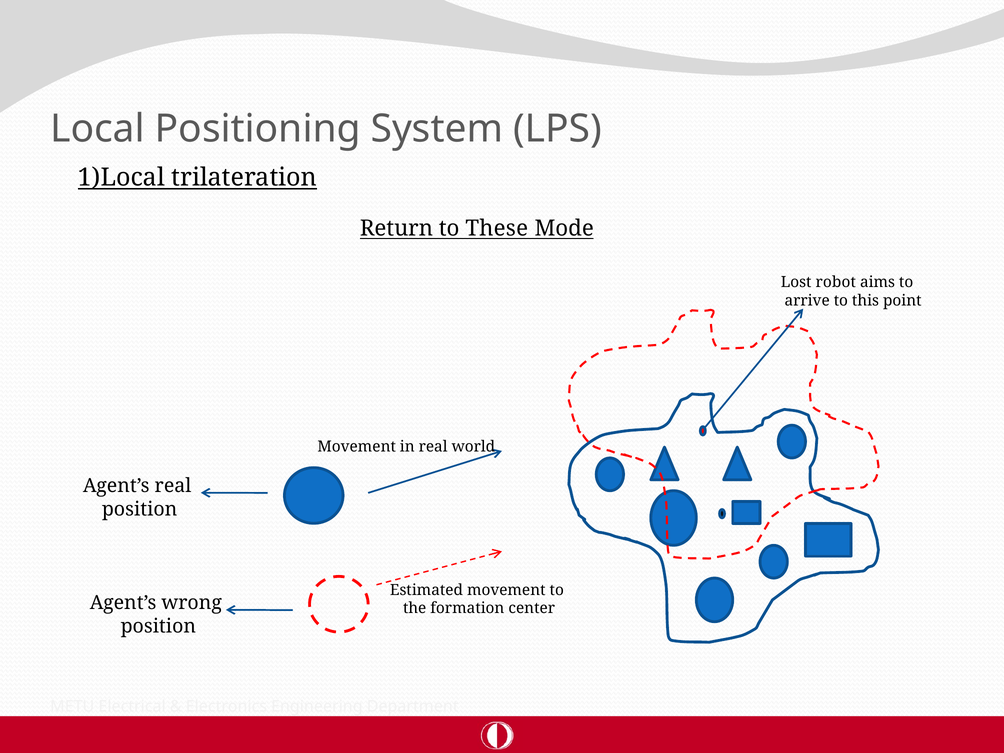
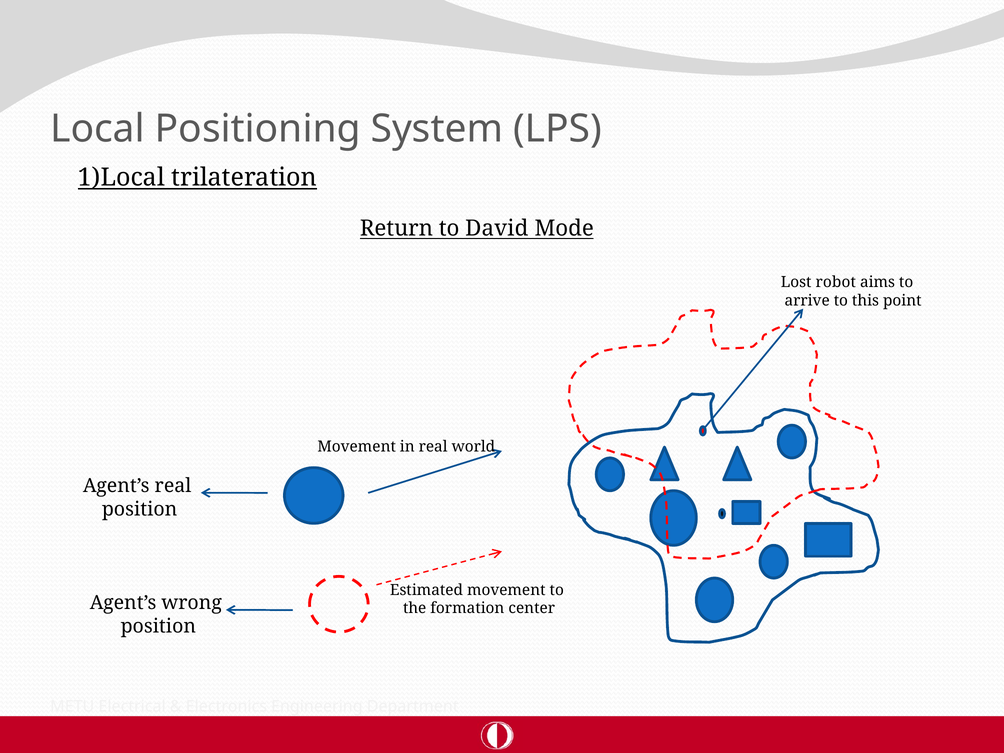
These: These -> David (497, 228)
